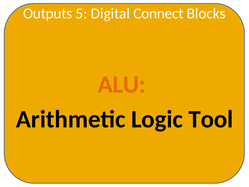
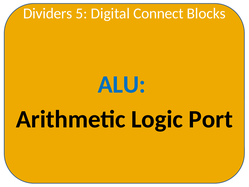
Outputs: Outputs -> Dividers (48, 13)
ALU colour: orange -> blue (122, 84)
Tool: Tool -> Port (211, 119)
